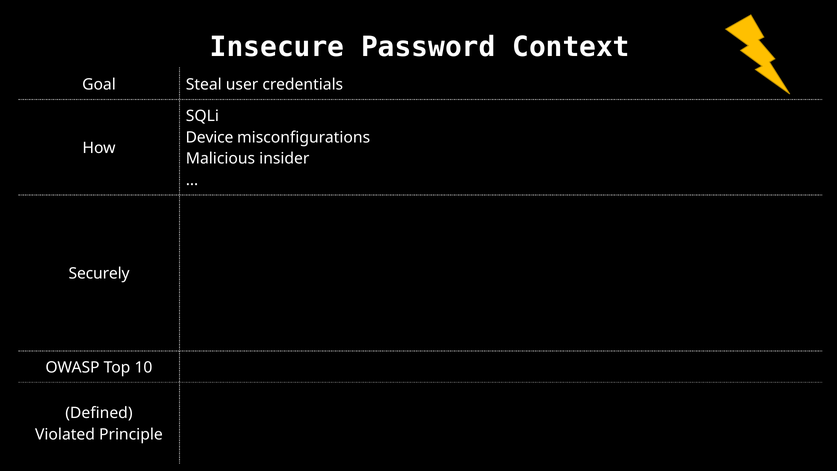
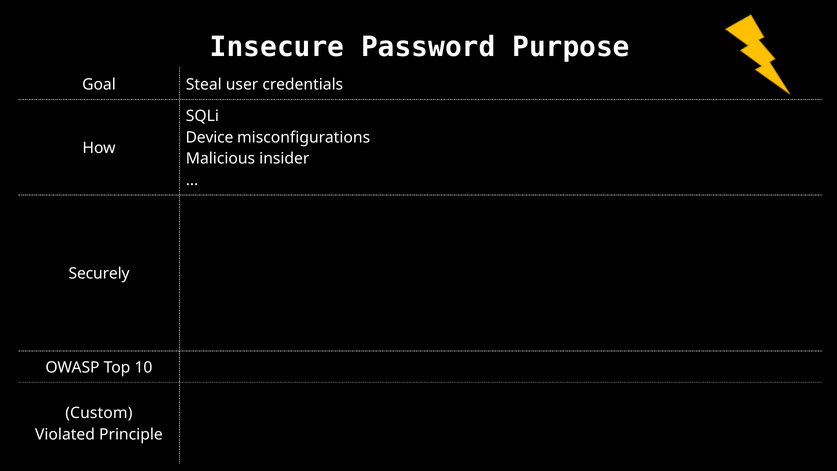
Context: Context -> Purpose (571, 47)
Defined: Defined -> Custom (99, 413)
